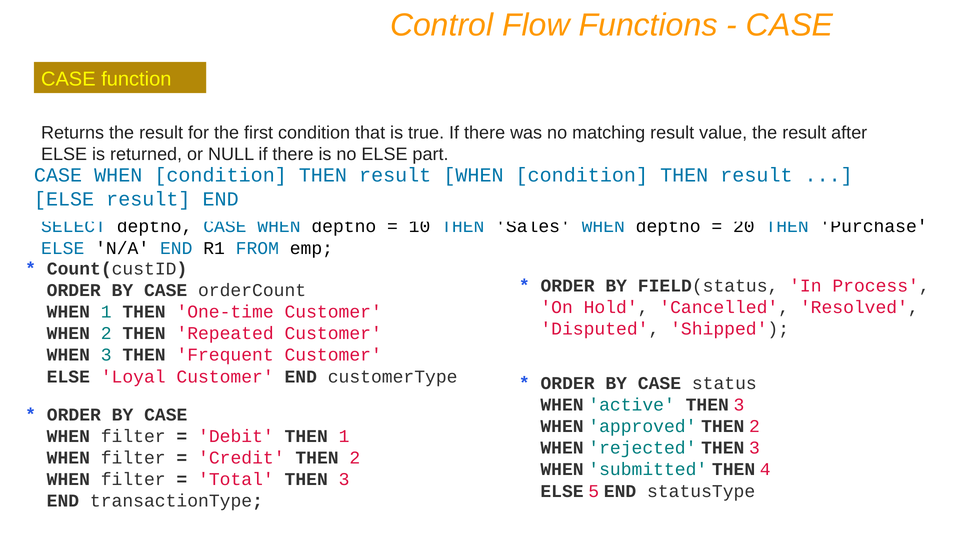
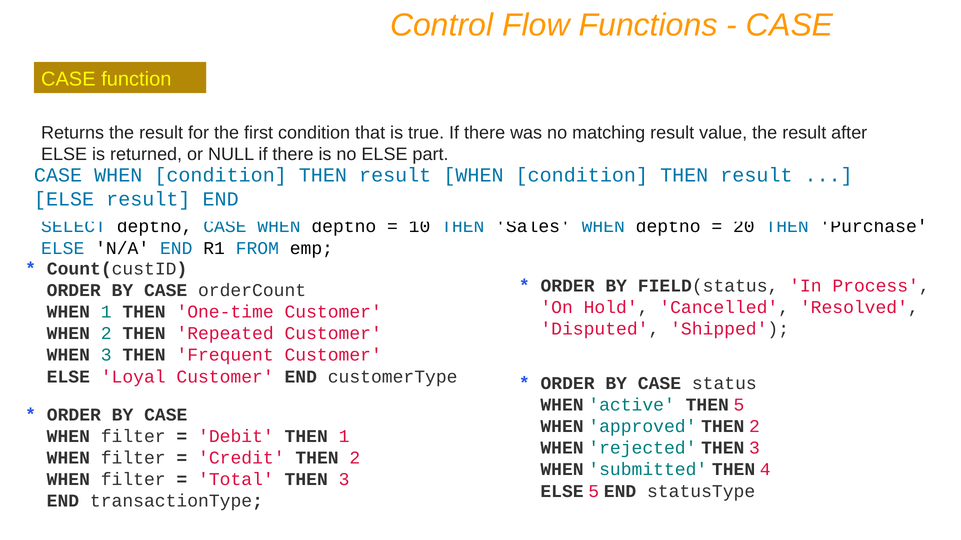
active THEN 3: 3 -> 5 (739, 405)
